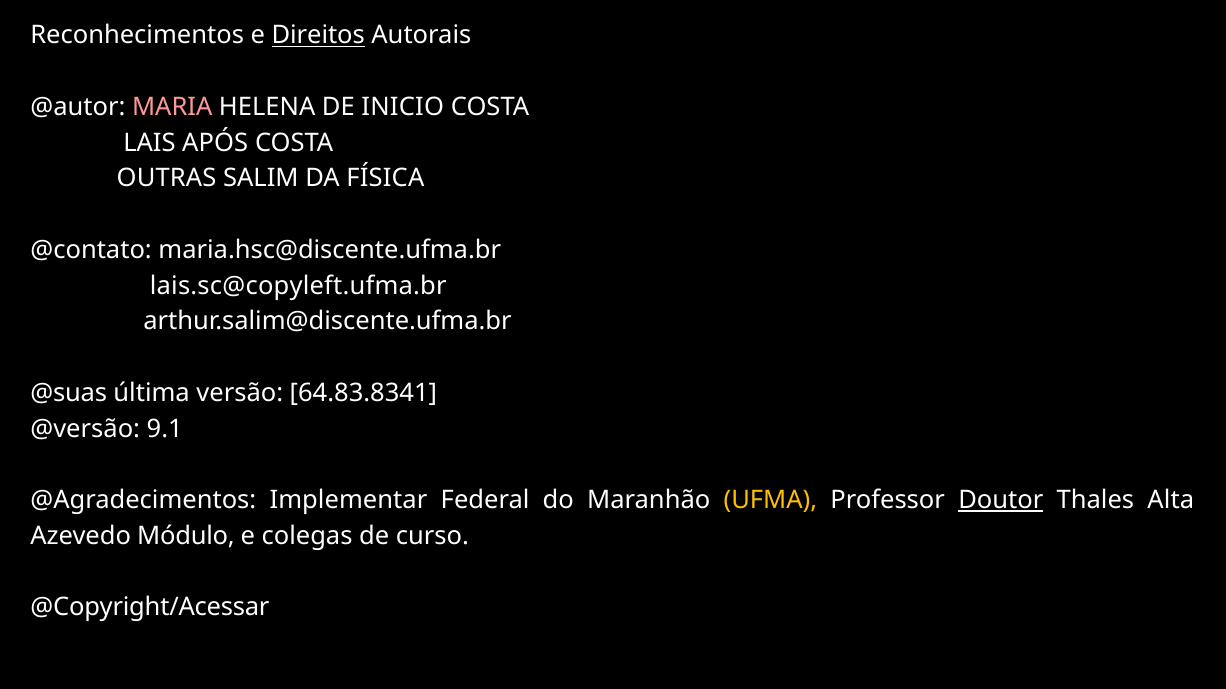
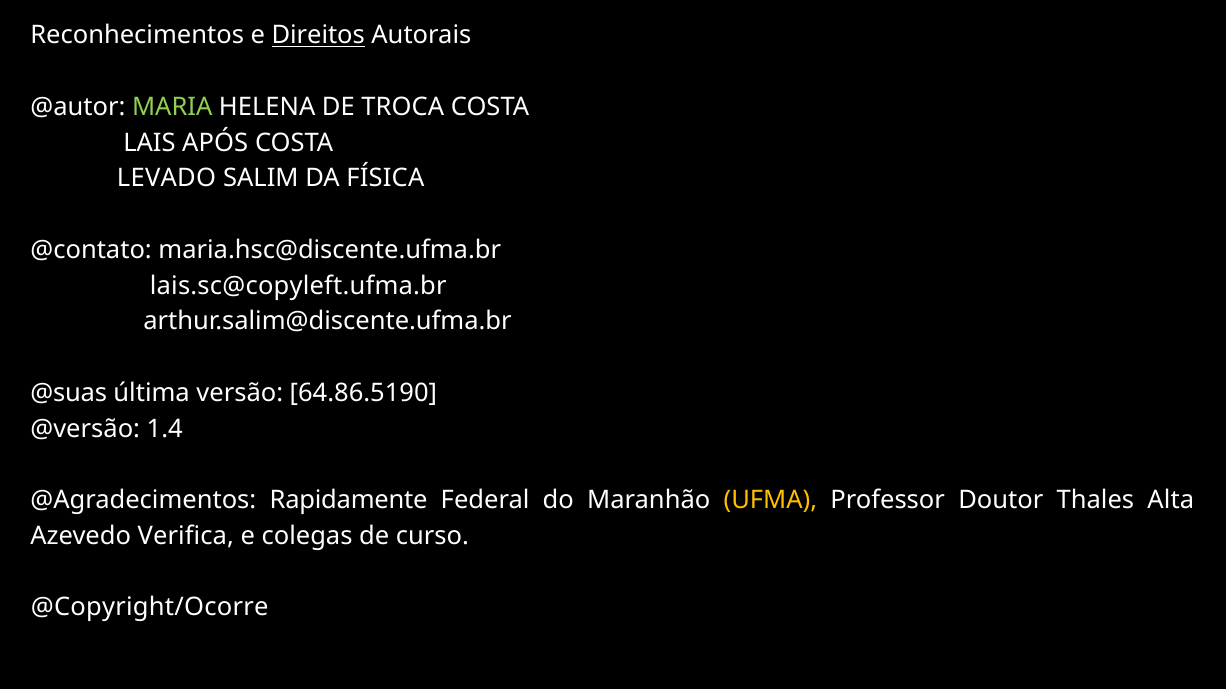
MARIA colour: pink -> light green (172, 107)
INICIO: INICIO -> TROCA (403, 107)
OUTRAS: OUTRAS -> LEVADO (166, 179)
64.83.8341: 64.83.8341 -> 64.86.5190 (363, 393)
9.1: 9.1 -> 1.4 (165, 429)
Implementar: Implementar -> Rapidamente (349, 501)
Doutor underline: present -> none (1001, 501)
Módulo: Módulo -> Verifica (186, 536)
@Copyright/Acessar: @Copyright/Acessar -> @Copyright/Ocorre (150, 608)
